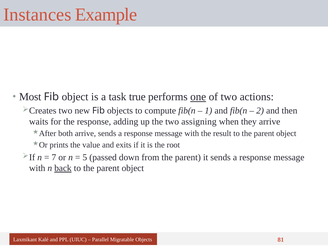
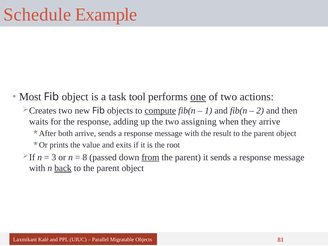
Instances: Instances -> Schedule (37, 15)
true: true -> tool (137, 97)
compute underline: none -> present (160, 111)
7: 7 -> 3 (54, 157)
5: 5 -> 8 (85, 157)
from underline: none -> present (150, 157)
